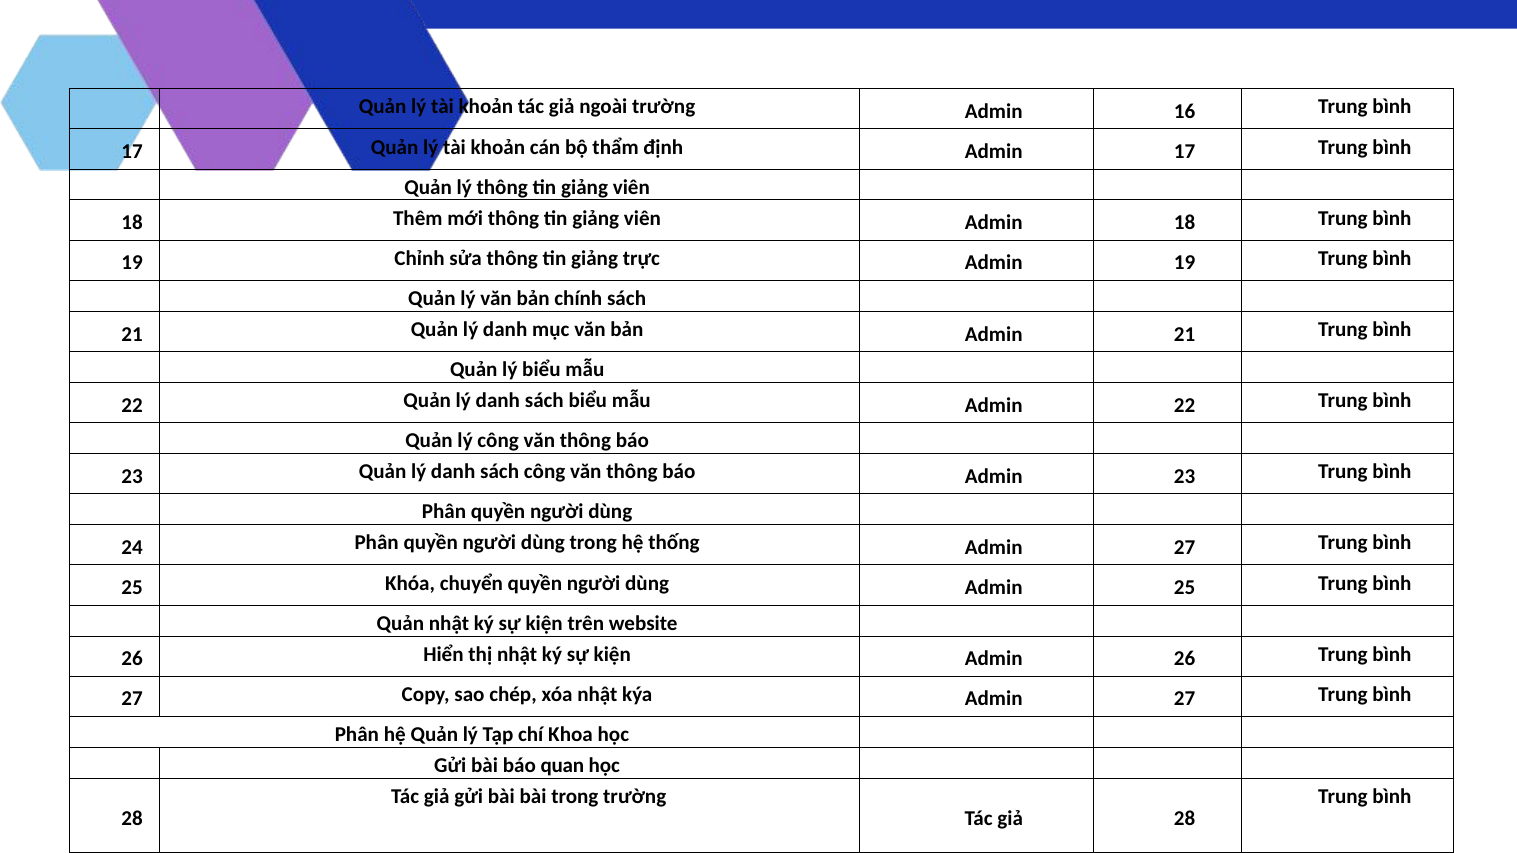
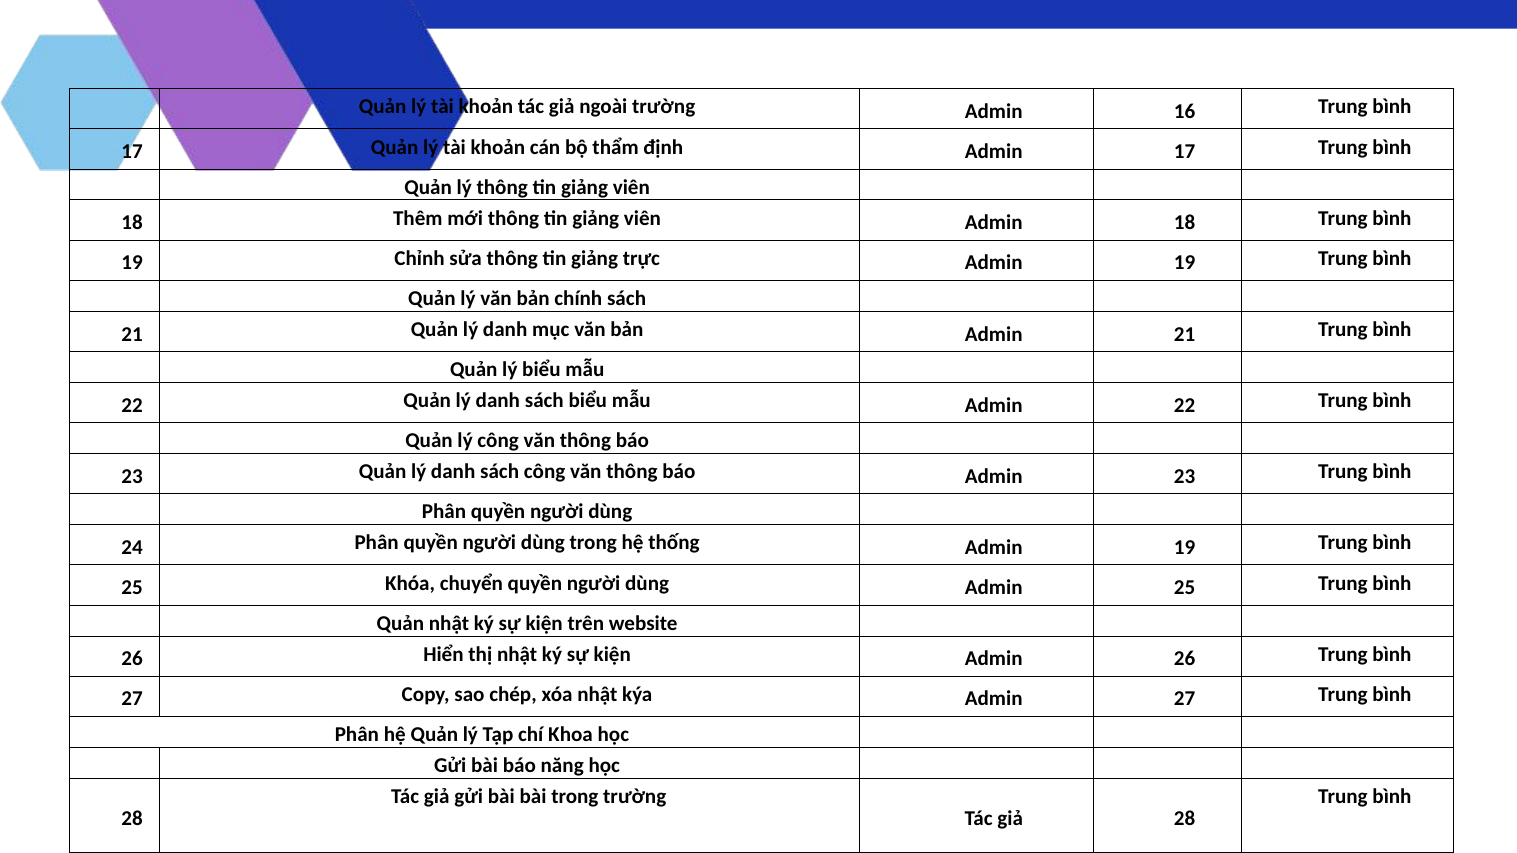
thống Admin 27: 27 -> 19 (1185, 548)
quan: quan -> năng (562, 766)
